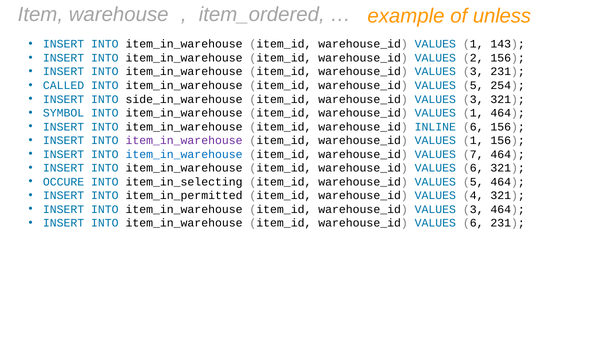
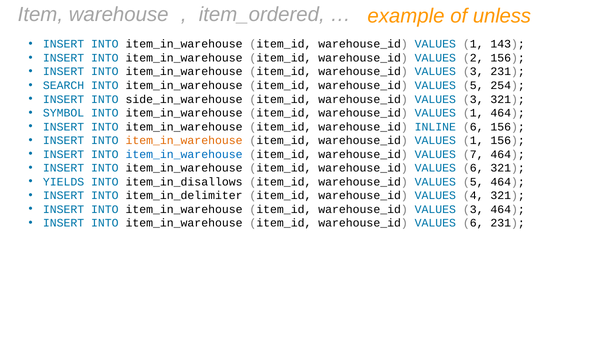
CALLED: CALLED -> SEARCH (64, 86)
item_in_warehouse colour: purple -> orange (184, 141)
OCCURE: OCCURE -> YIELDS (64, 182)
item_in_selecting: item_in_selecting -> item_in_disallows (184, 182)
item_in_permitted: item_in_permitted -> item_in_delimiter (184, 196)
